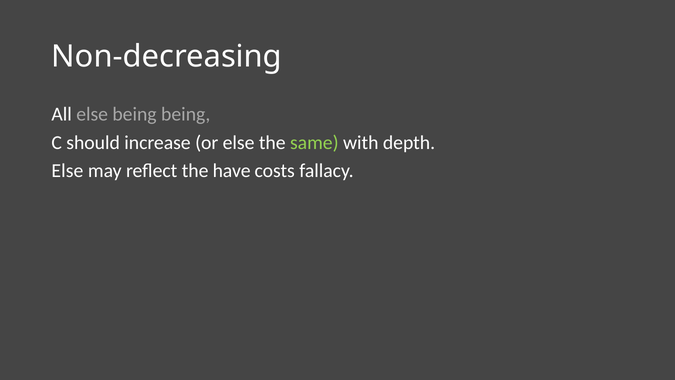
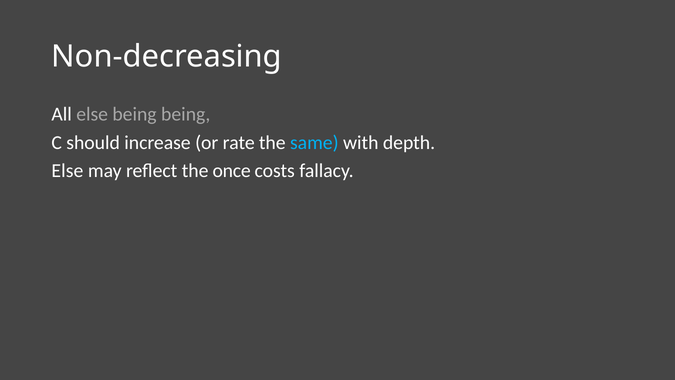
or else: else -> rate (239, 142)
same colour: light green -> light blue (314, 142)
have: have -> once (232, 171)
